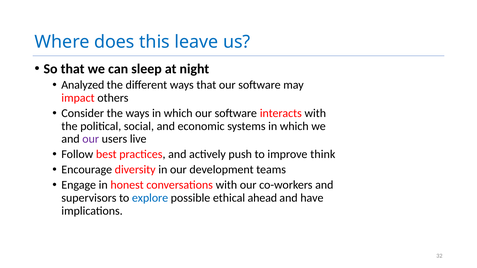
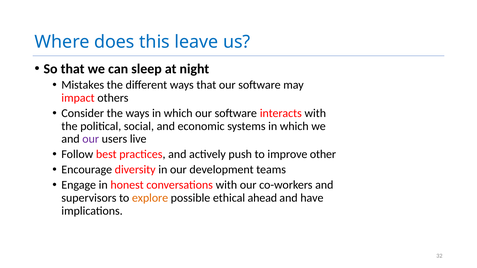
Analyzed: Analyzed -> Mistakes (83, 85)
think: think -> other (323, 155)
explore colour: blue -> orange (150, 198)
